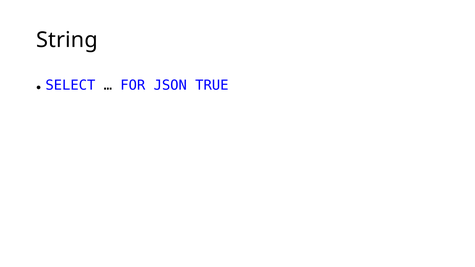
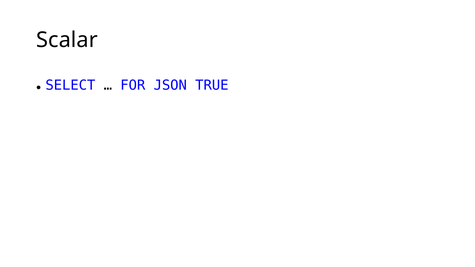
String: String -> Scalar (67, 40)
